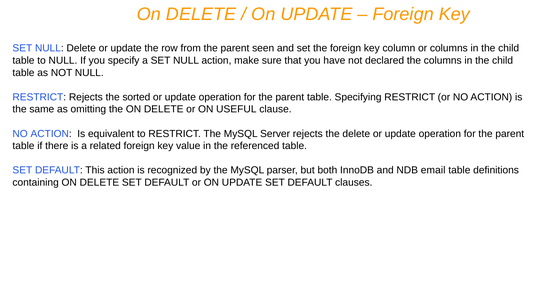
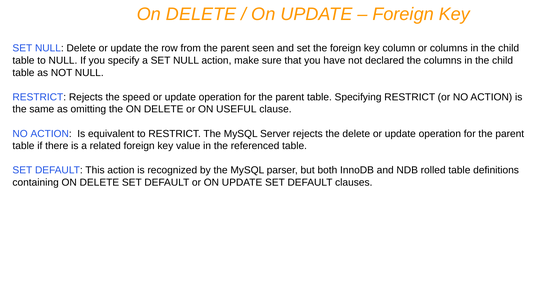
sorted: sorted -> speed (136, 97)
email: email -> rolled (433, 170)
